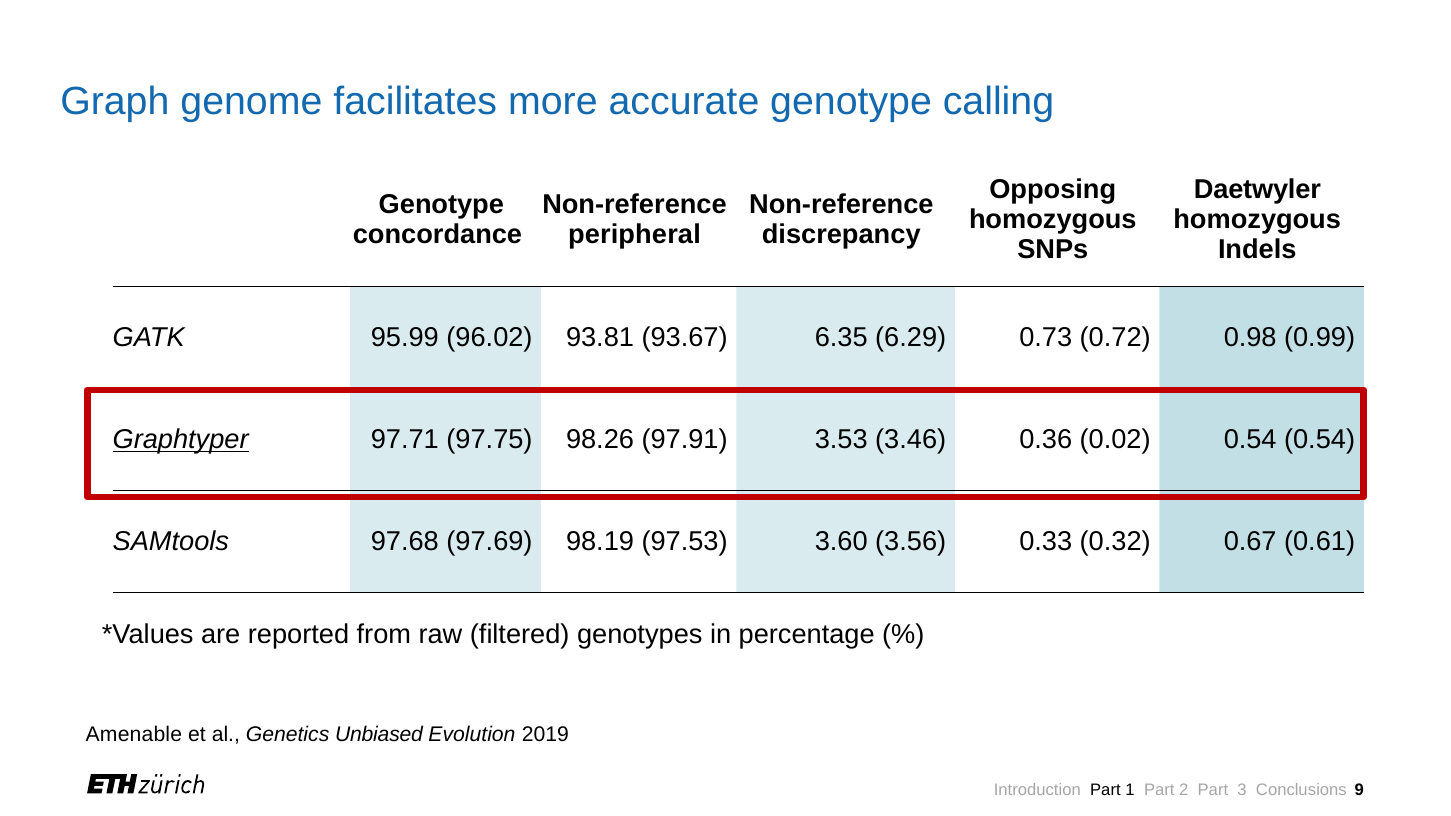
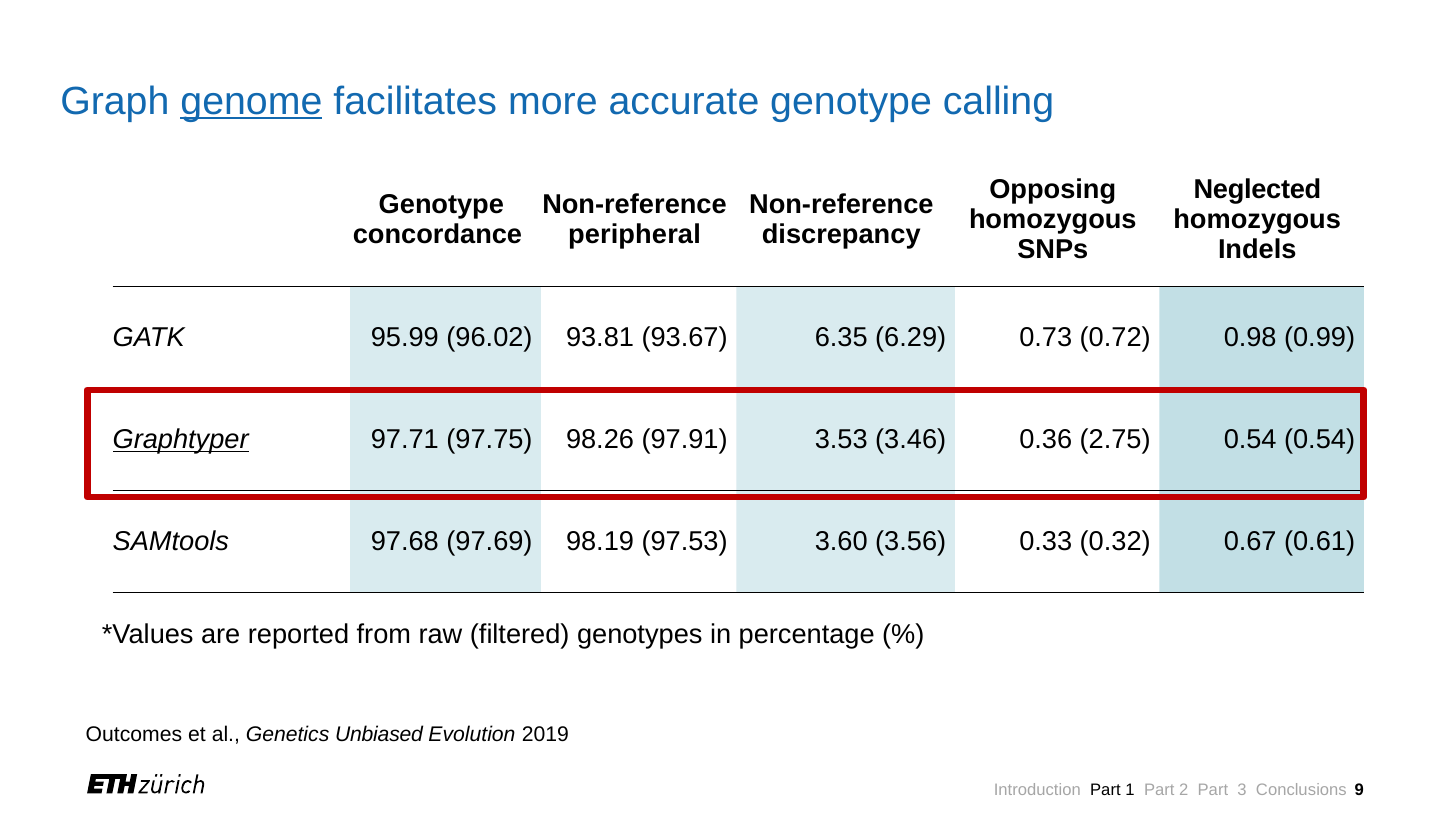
genome underline: none -> present (251, 101)
Daetwyler: Daetwyler -> Neglected (1257, 189)
0.02: 0.02 -> 2.75 (1115, 440)
Amenable: Amenable -> Outcomes (134, 735)
